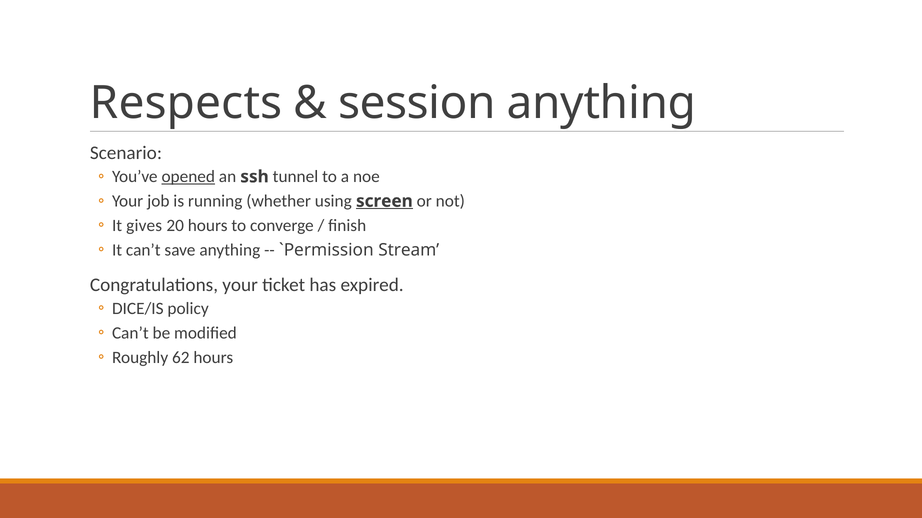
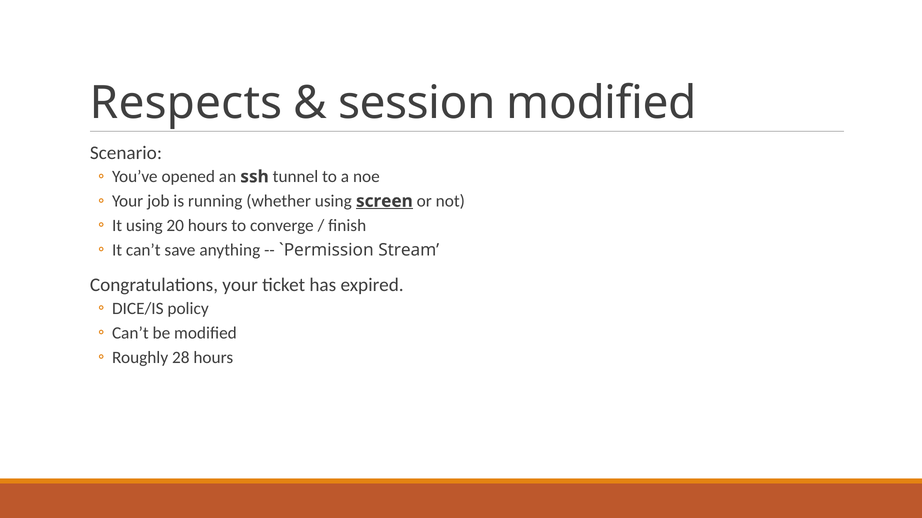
session anything: anything -> modified (602, 103)
opened underline: present -> none (188, 177)
It gives: gives -> using (144, 226)
62: 62 -> 28 (181, 358)
